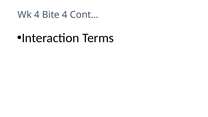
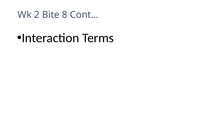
Wk 4: 4 -> 2 (37, 15)
Bite 4: 4 -> 8 (65, 15)
